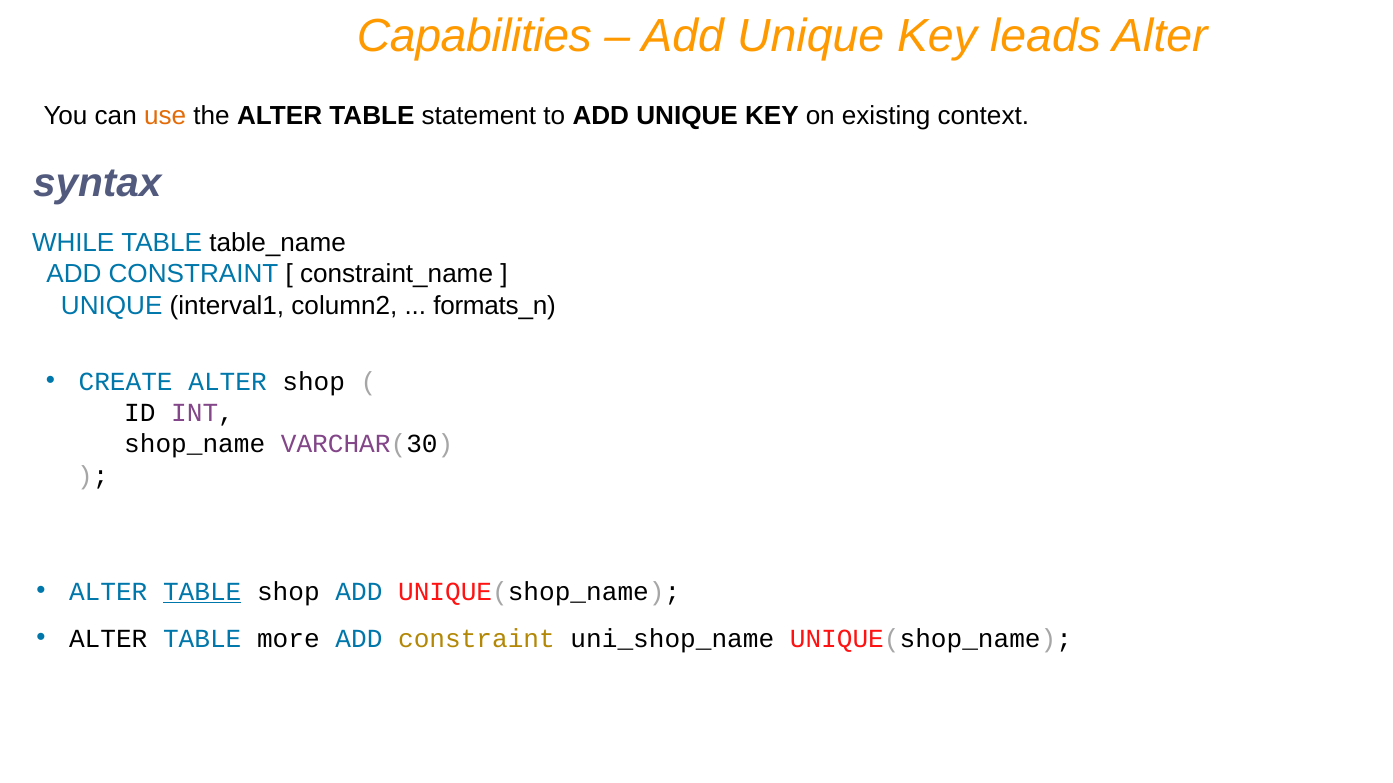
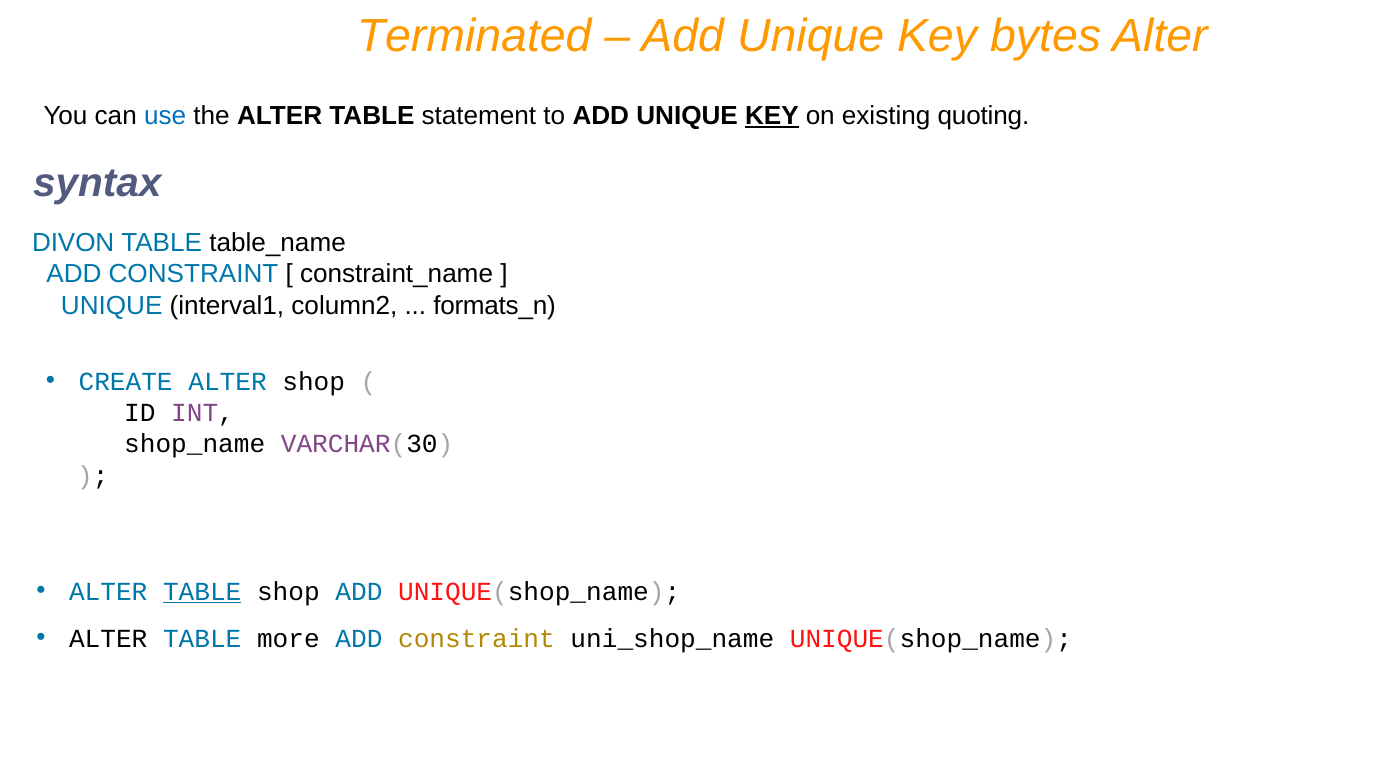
Capabilities: Capabilities -> Terminated (474, 36)
leads: leads -> bytes (1046, 36)
use colour: orange -> blue (165, 116)
KEY underline: none -> present (772, 116)
context: context -> quoting (983, 116)
WHILE: WHILE -> DIVON (73, 243)
